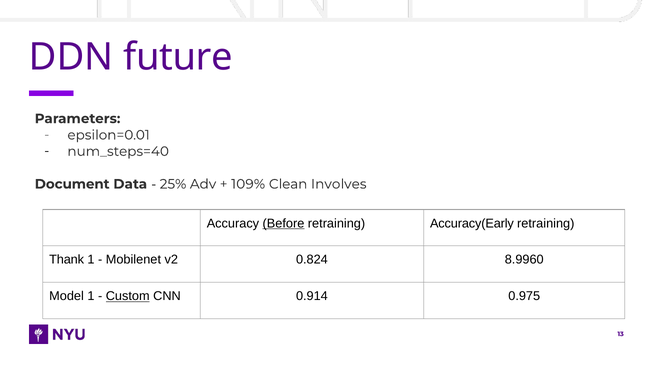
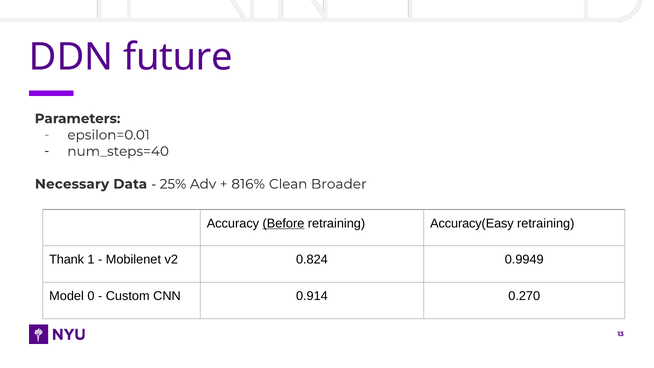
Document: Document -> Necessary (72, 184)
109%: 109% -> 816% (248, 184)
Involves: Involves -> Broader (339, 184)
Accuracy(Early: Accuracy(Early -> Accuracy(Easy (472, 223)
8.9960: 8.9960 -> 0.9949 (524, 260)
Model 1: 1 -> 0 (91, 296)
Custom underline: present -> none (128, 296)
0.975: 0.975 -> 0.270 (524, 296)
